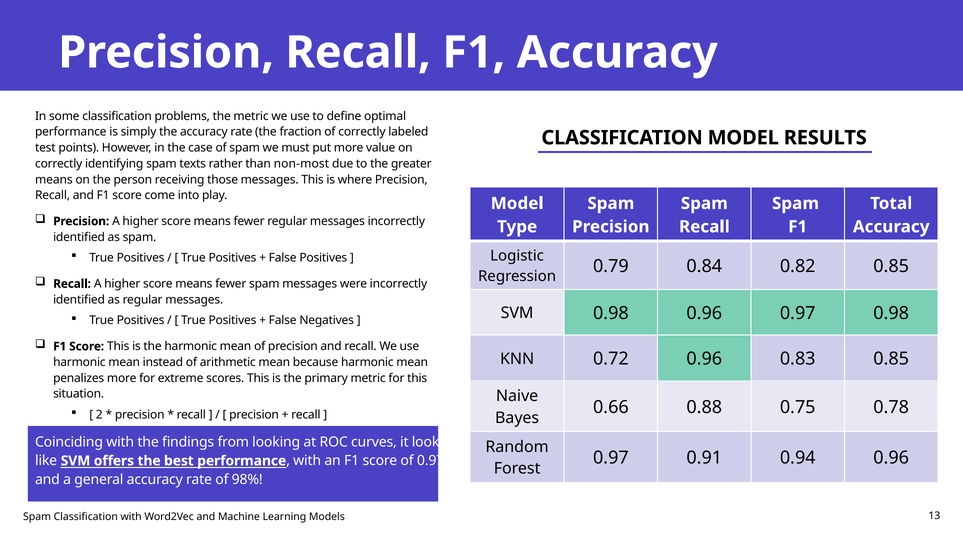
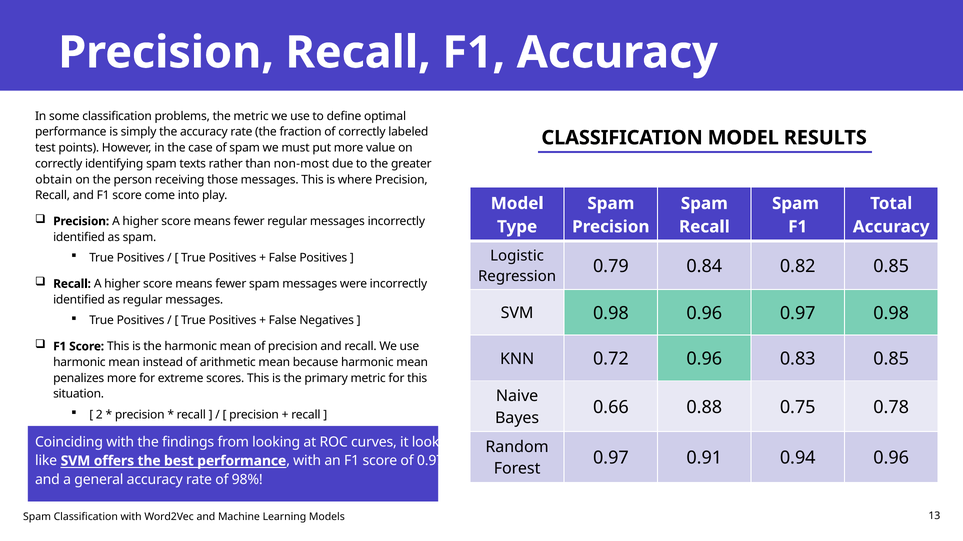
means: means -> obtain (54, 180)
